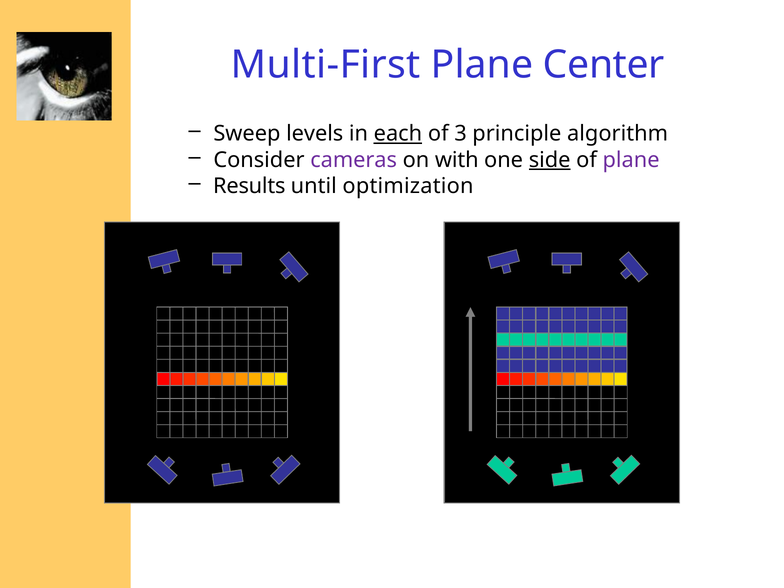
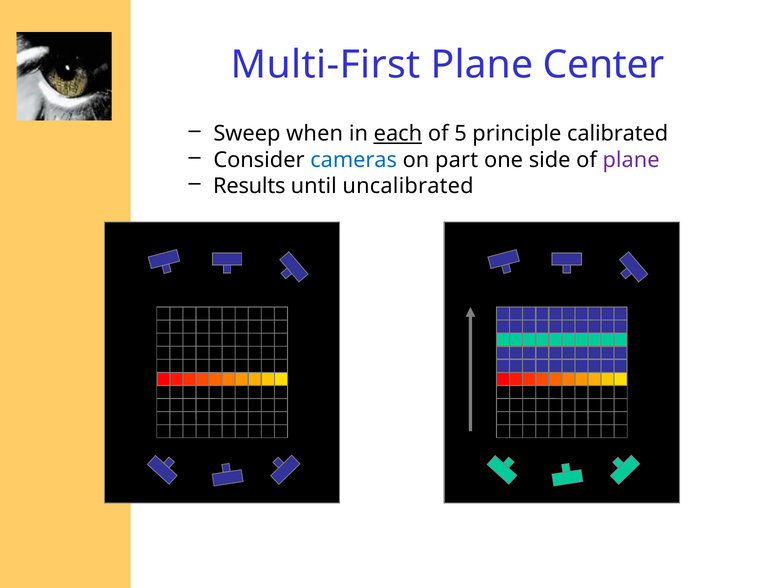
levels: levels -> when (315, 134)
3: 3 -> 5 (461, 134)
algorithm: algorithm -> calibrated (618, 134)
cameras colour: purple -> blue (354, 160)
with: with -> part (457, 160)
side underline: present -> none (550, 160)
optimization: optimization -> uncalibrated (408, 186)
